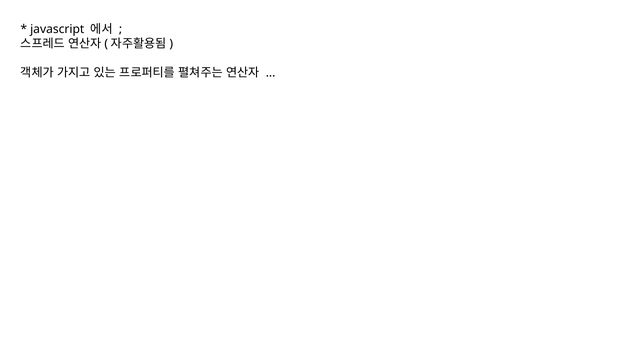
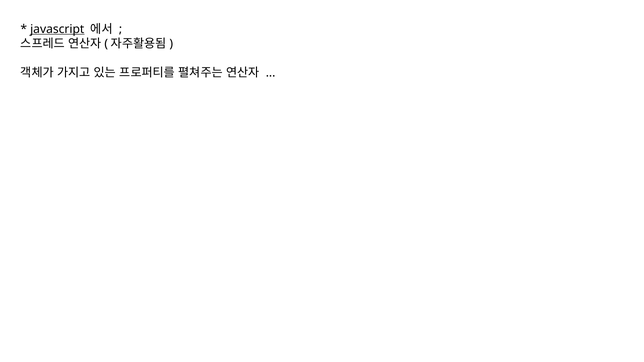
javascript underline: none -> present (57, 29)
